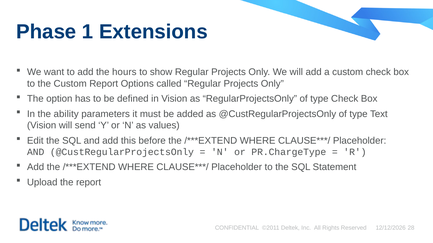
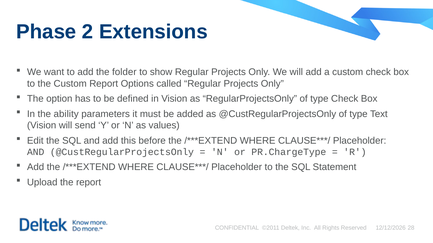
1: 1 -> 2 (88, 32)
hours: hours -> folder (124, 72)
